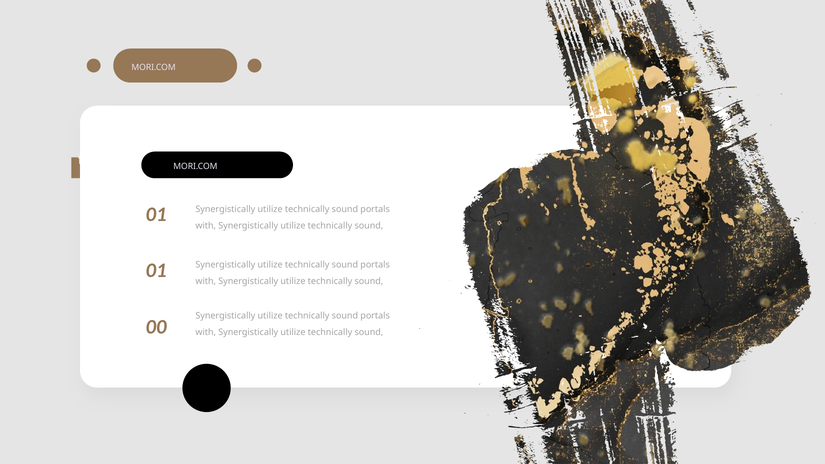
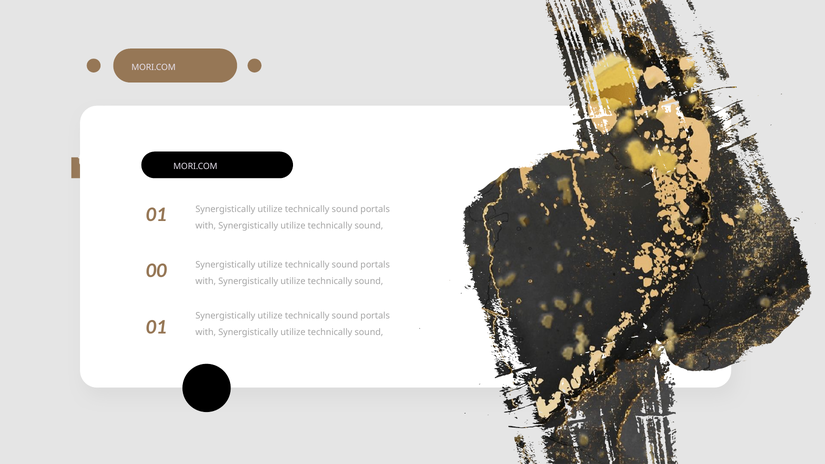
1: 1 -> 0 (161, 270)
0: 0 -> 1 (161, 327)
